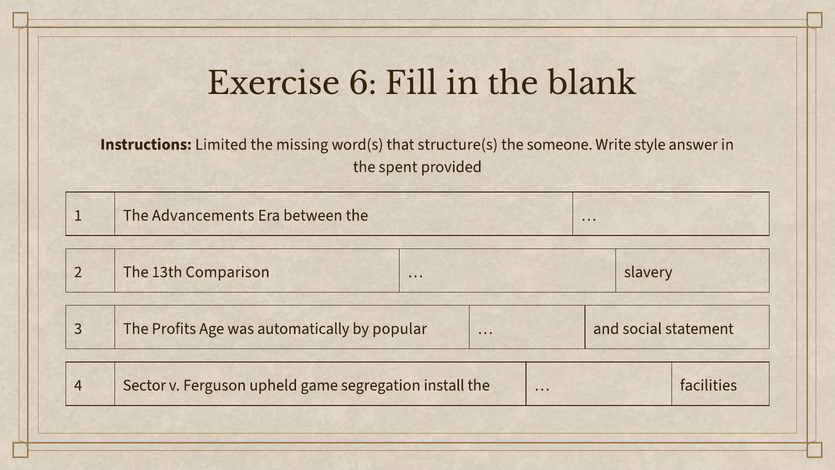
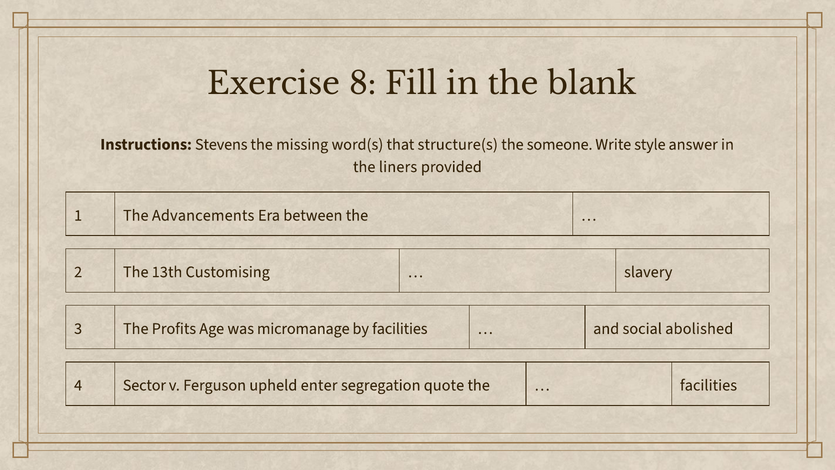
6: 6 -> 8 (363, 84)
Limited: Limited -> Stevens (221, 144)
spent: spent -> liners (398, 167)
Comparison: Comparison -> Customising (228, 272)
automatically: automatically -> micromanage (303, 328)
by popular: popular -> facilities (400, 328)
statement: statement -> abolished (699, 328)
game: game -> enter (319, 385)
install: install -> quote (444, 385)
